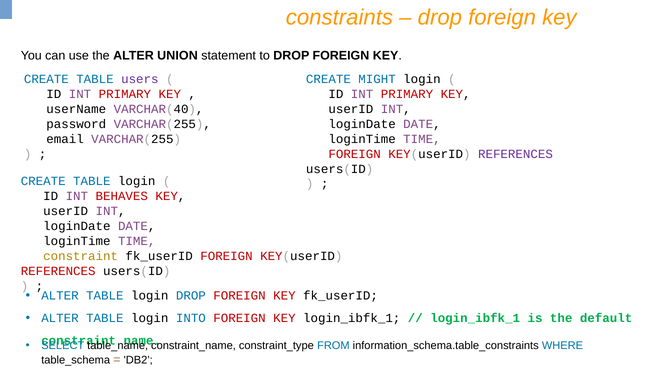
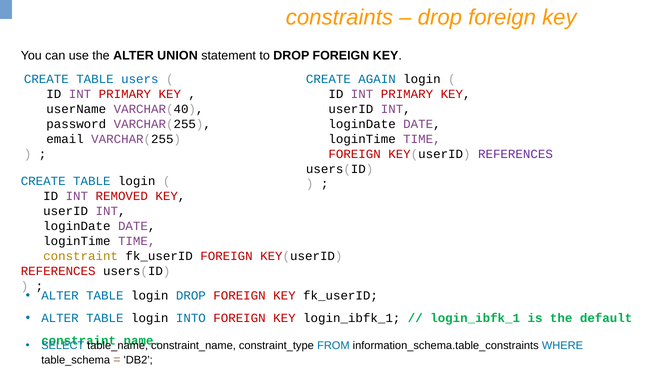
users colour: purple -> blue (140, 79)
MIGHT: MIGHT -> AGAIN (377, 79)
BEHAVES: BEHAVES -> REMOVED (122, 196)
